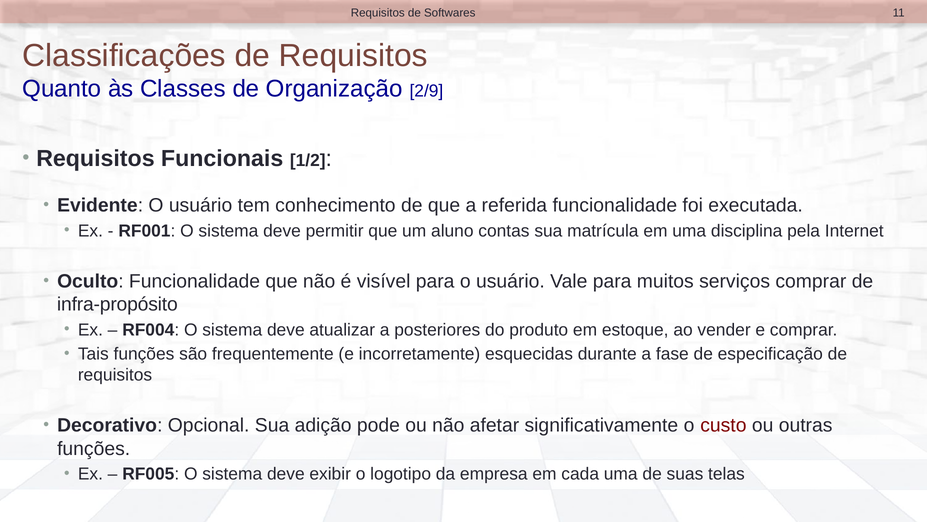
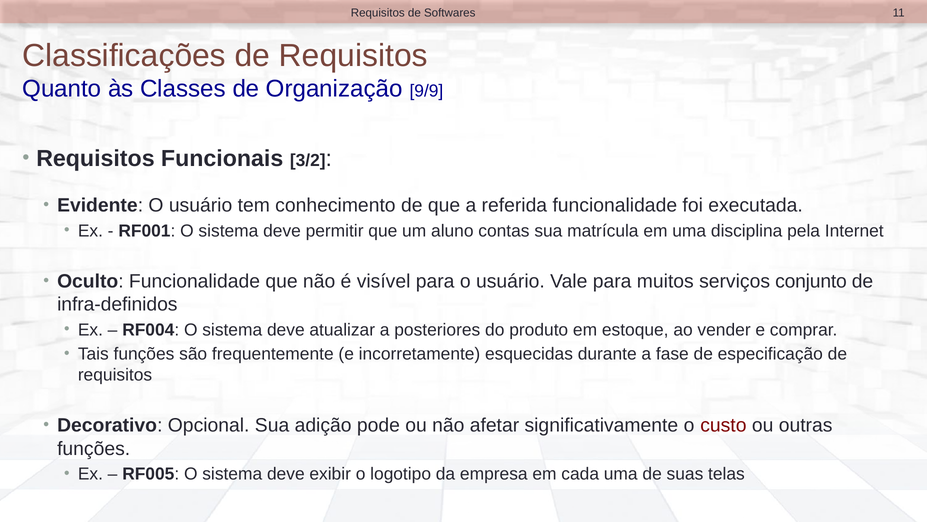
2/9: 2/9 -> 9/9 (426, 91)
1/2: 1/2 -> 3/2 (308, 160)
serviços comprar: comprar -> conjunto (811, 281)
infra-propósito: infra-propósito -> infra-definidos (117, 304)
